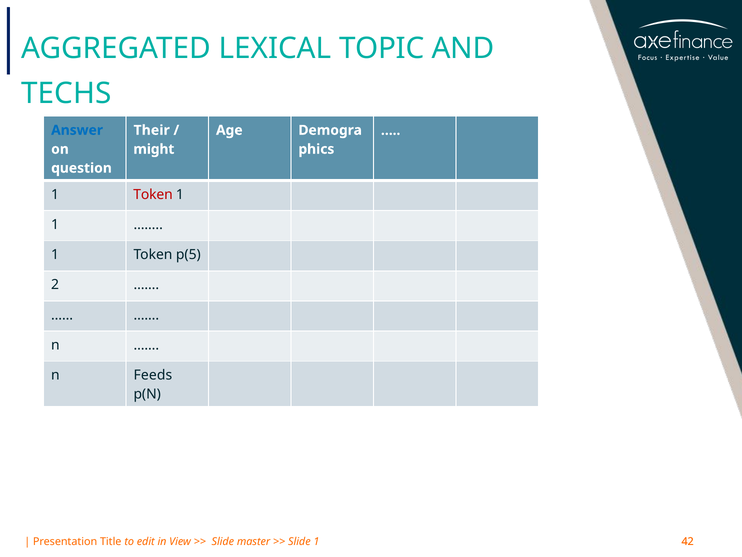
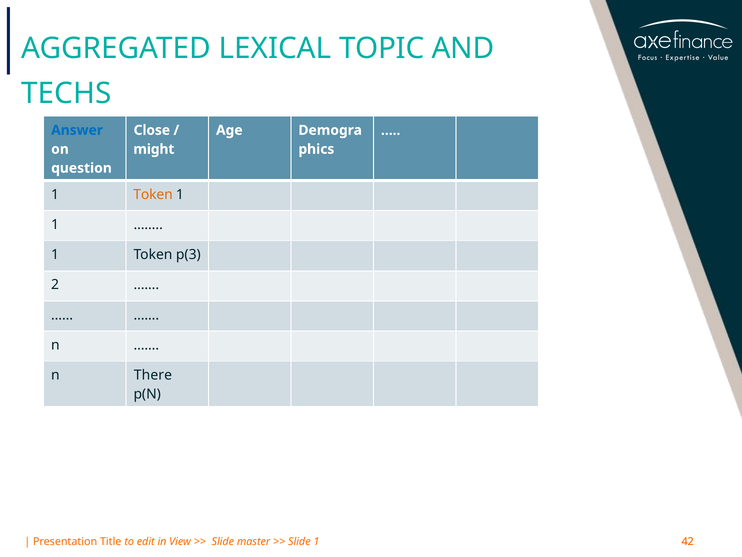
Their: Their -> Close (152, 130)
Token colour: red -> orange (153, 194)
p(5: p(5 -> p(3 (188, 255)
Feeds: Feeds -> There (153, 375)
